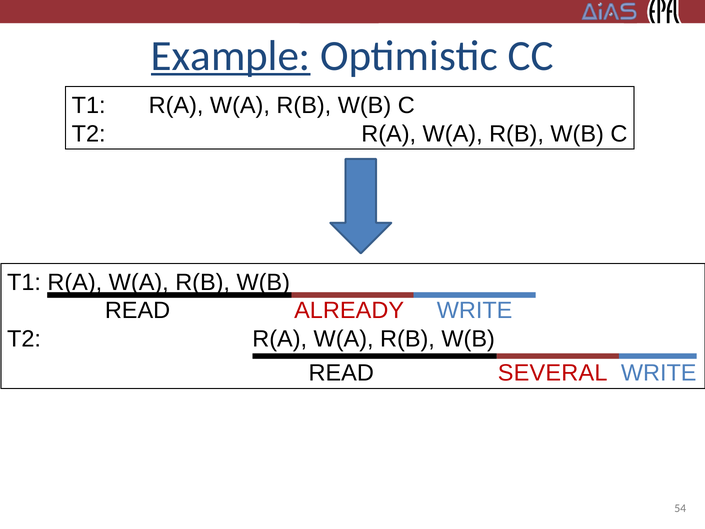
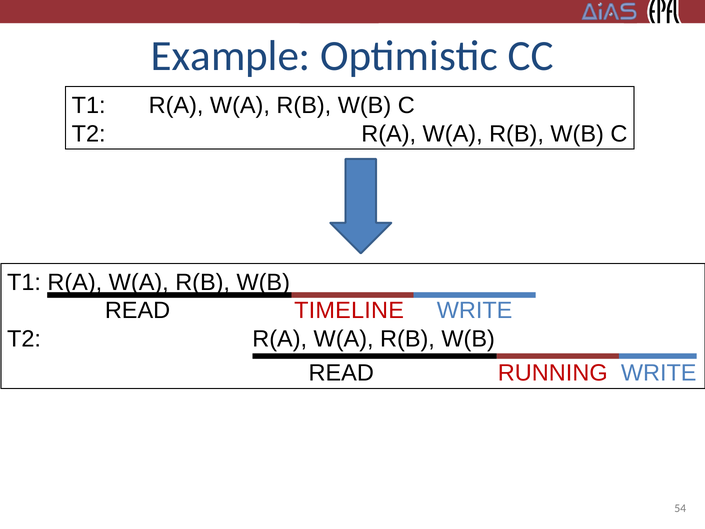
Example underline: present -> none (231, 56)
ALREADY: ALREADY -> TIMELINE (349, 310)
SEVERAL: SEVERAL -> RUNNING (553, 373)
